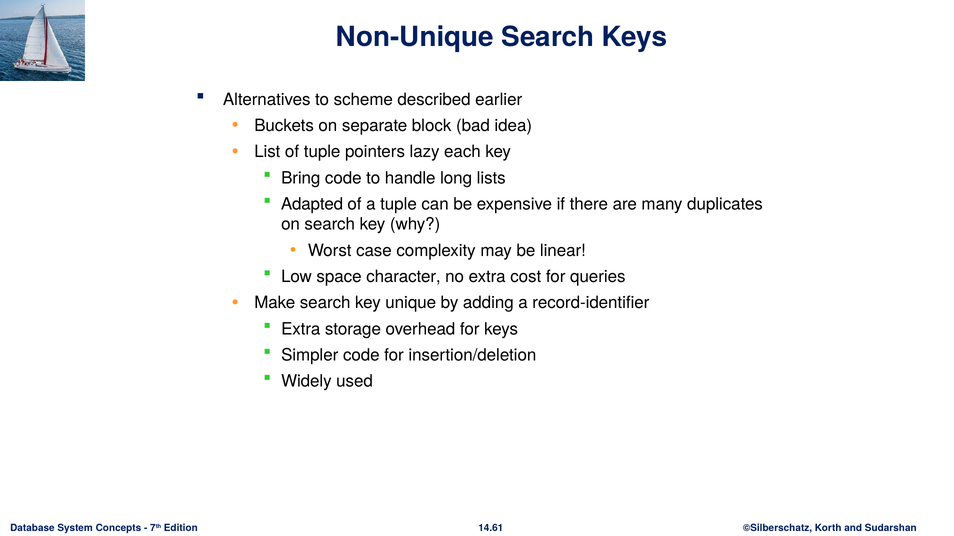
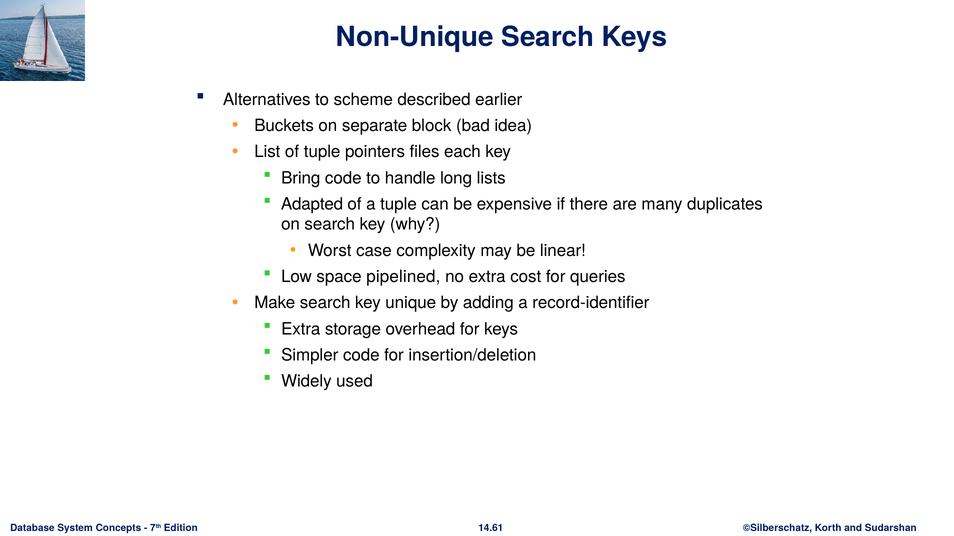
lazy: lazy -> files (425, 152)
character: character -> pipelined (403, 277)
